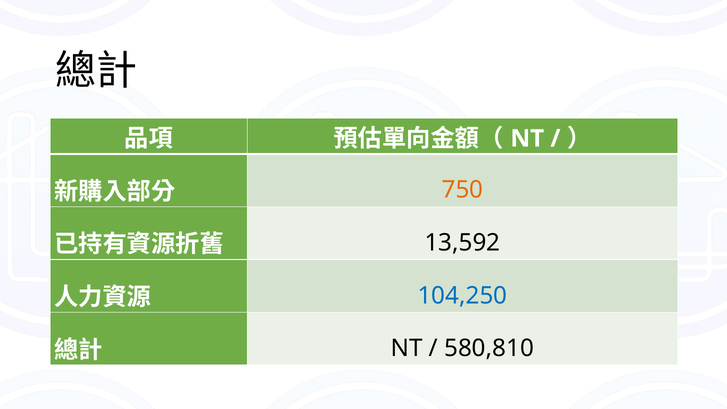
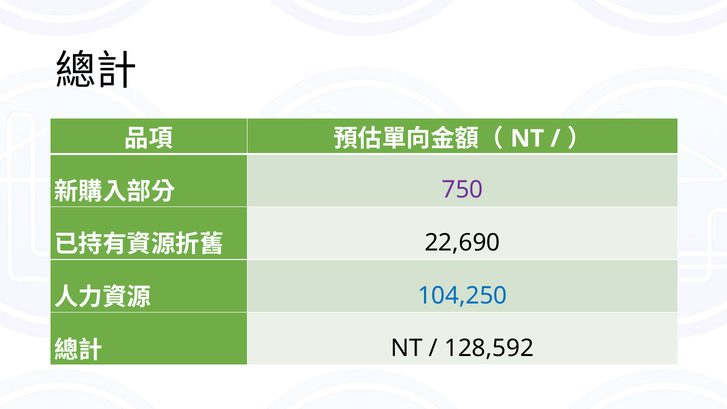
750 colour: orange -> purple (462, 190)
13,592: 13,592 -> 22,690 (462, 243)
580,810: 580,810 -> 128,592 (489, 348)
